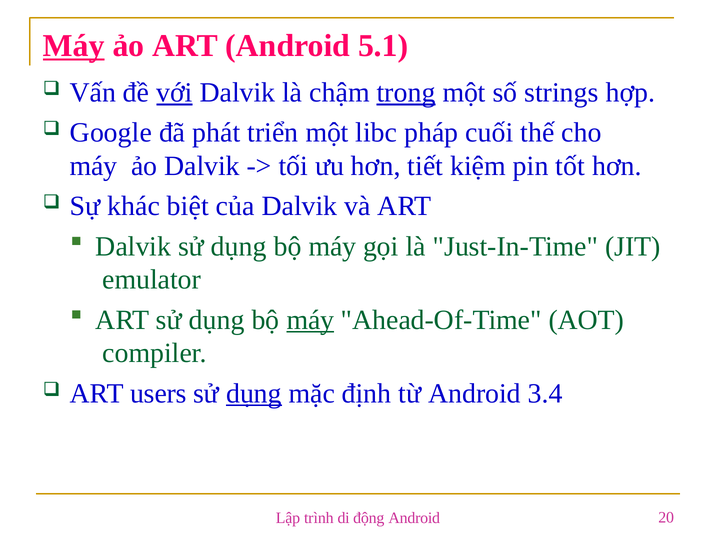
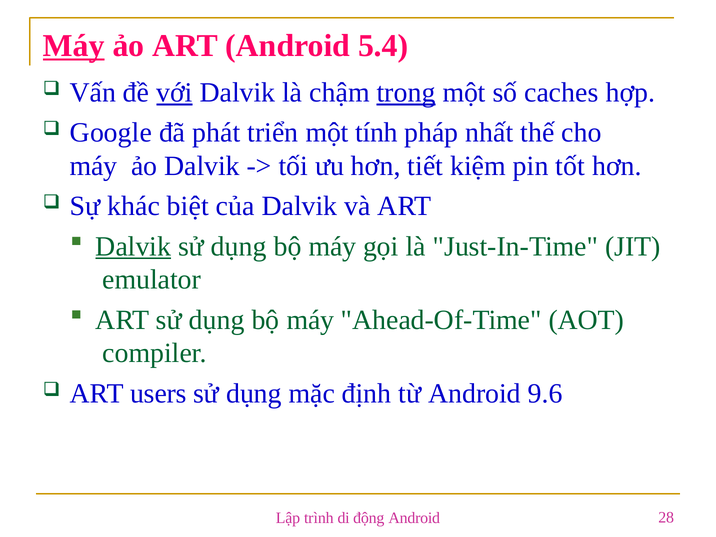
5.1: 5.1 -> 5.4 (383, 46)
strings: strings -> caches (561, 92)
libc: libc -> tính (376, 133)
cuối: cuối -> nhất (489, 133)
Dalvik underline: none -> present (133, 246)
máy underline: present -> none (310, 320)
dụng underline: present -> none (254, 393)
3.4: 3.4 -> 9.6 (545, 393)
20: 20 -> 28 (666, 517)
